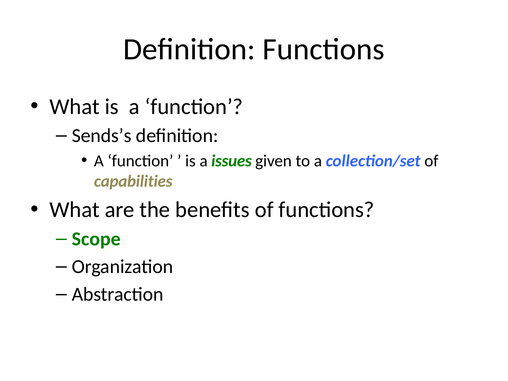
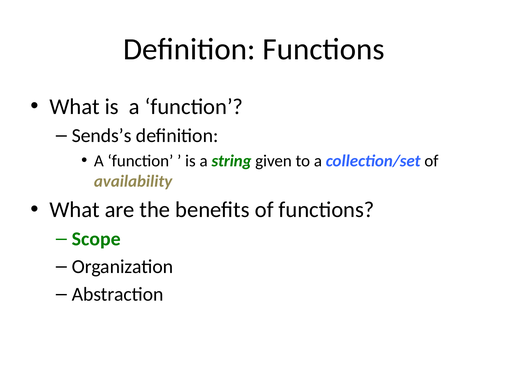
issues: issues -> string (232, 161)
capabilities: capabilities -> availability (133, 181)
